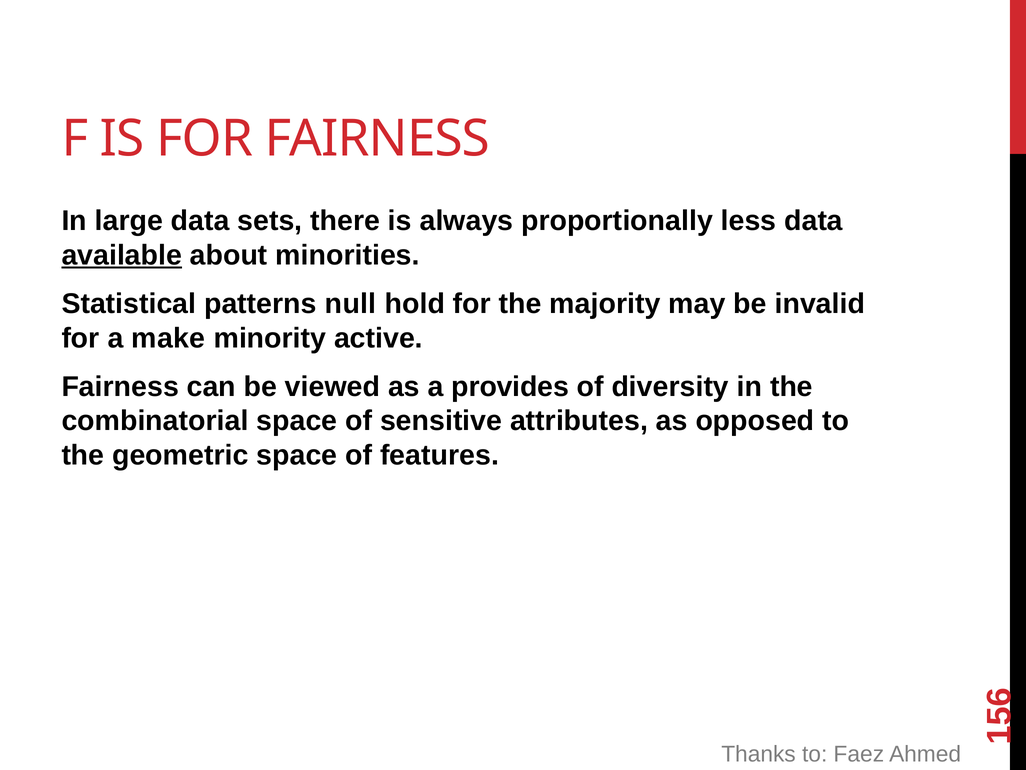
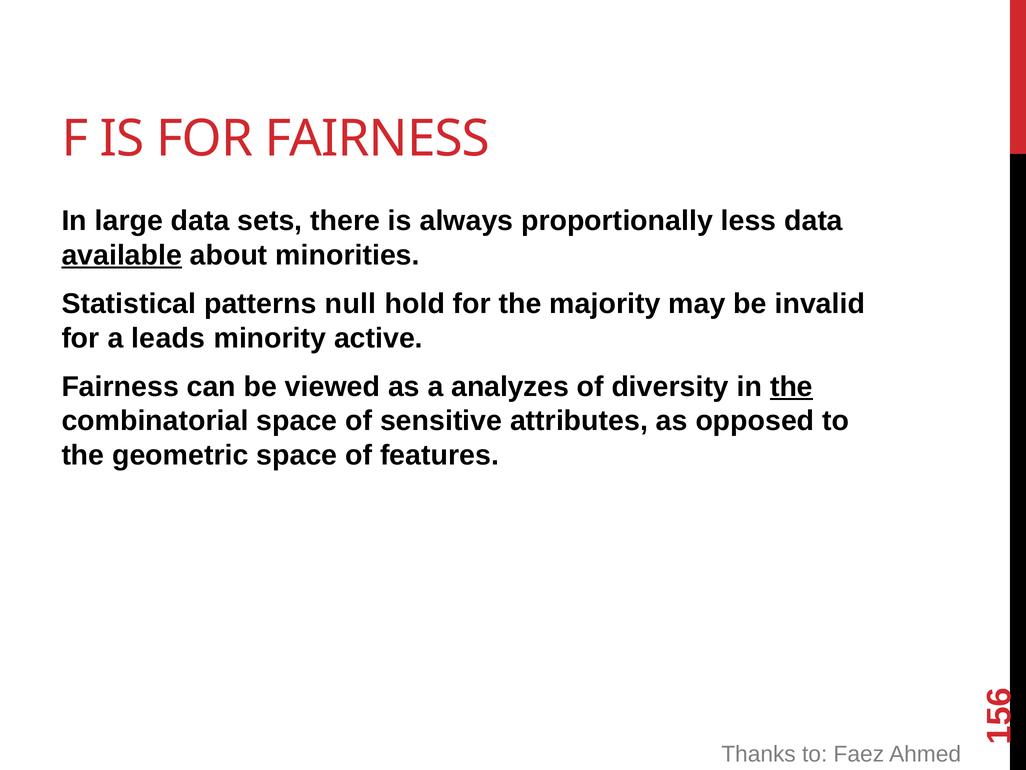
make: make -> leads (168, 338)
provides: provides -> analyzes (510, 386)
the underline: none -> present (791, 386)
